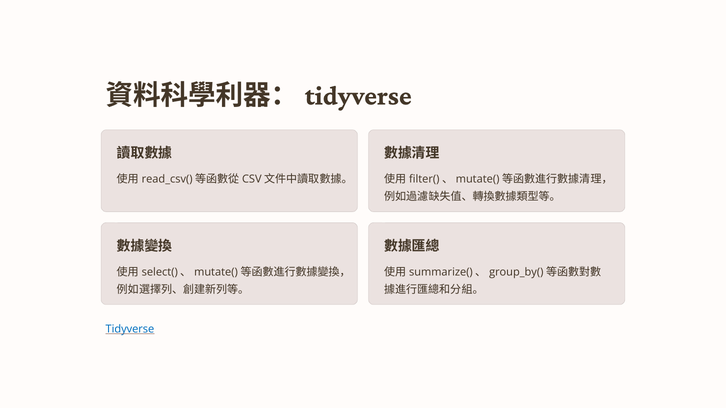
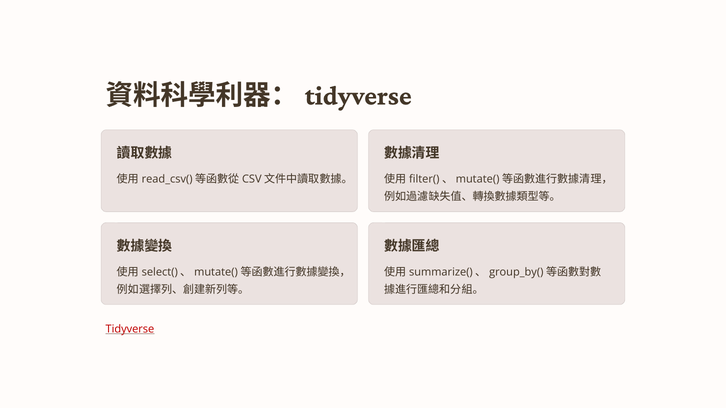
Tidyverse colour: blue -> red (130, 329)
